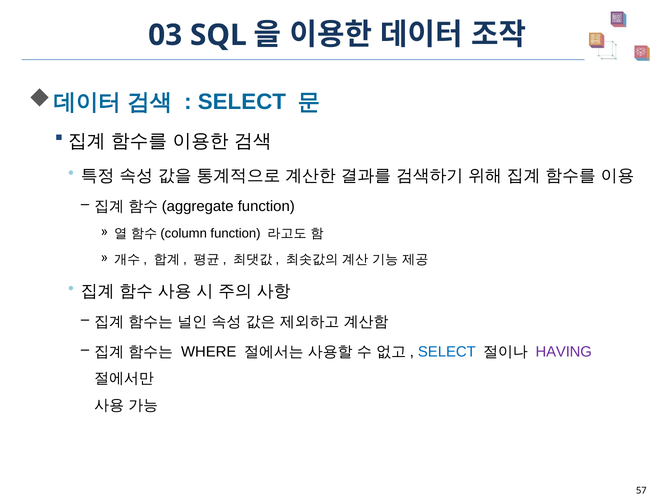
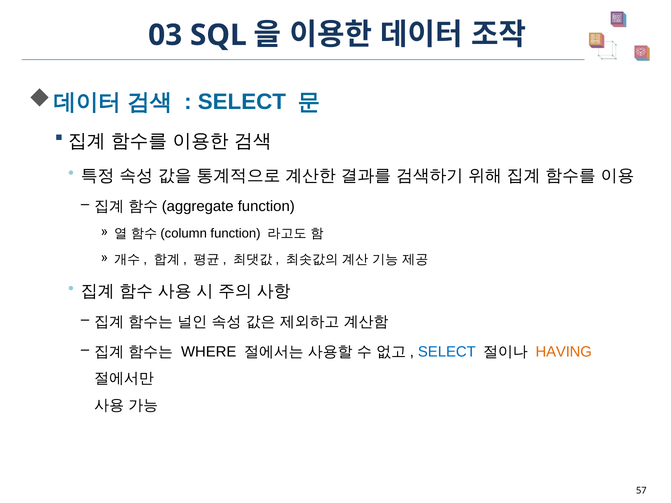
HAVING colour: purple -> orange (564, 352)
